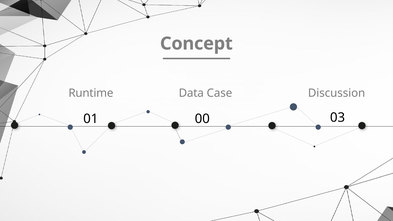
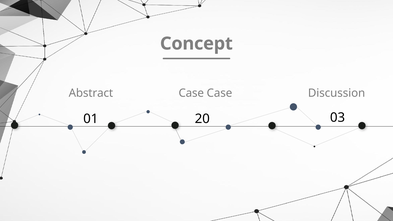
Runtime: Runtime -> Abstract (91, 93)
Data: Data -> Case (191, 93)
00: 00 -> 20 (202, 119)
